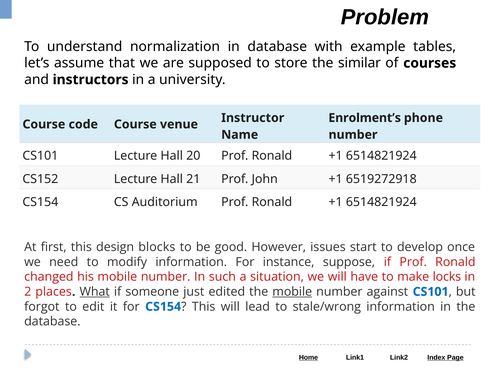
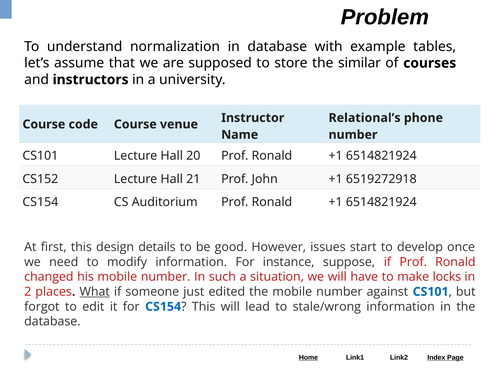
Enrolment’s: Enrolment’s -> Relational’s (365, 118)
blocks: blocks -> details (157, 247)
mobile underline: present -> none (292, 292)
